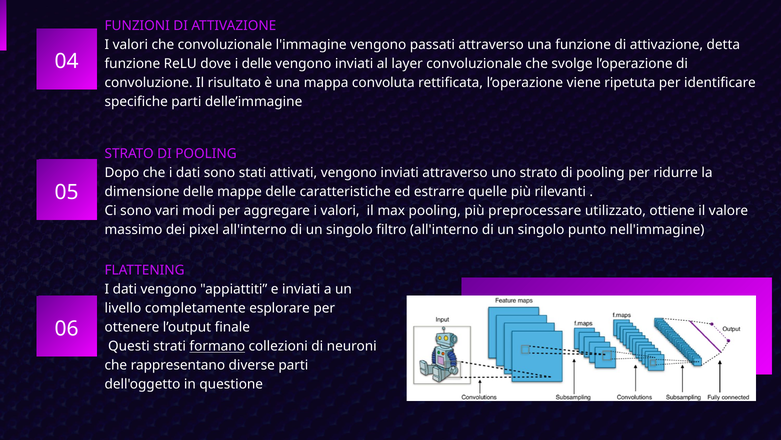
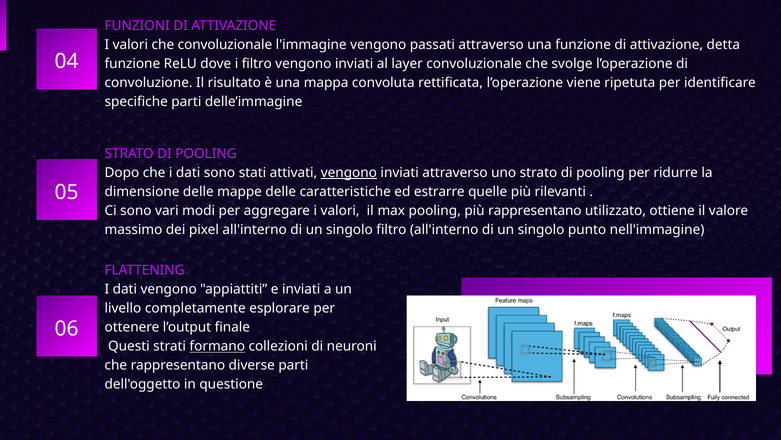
i delle: delle -> filtro (257, 64)
vengono underline: none -> present (349, 172)
più preprocessare: preprocessare -> rappresentano (535, 210)
